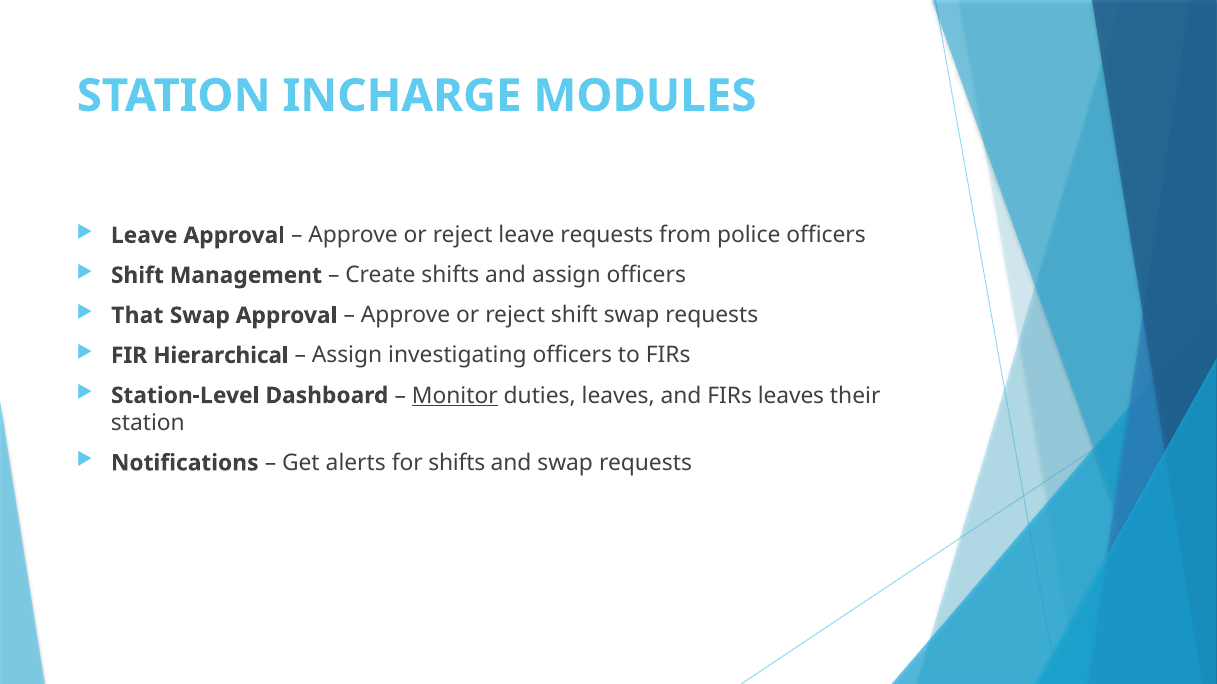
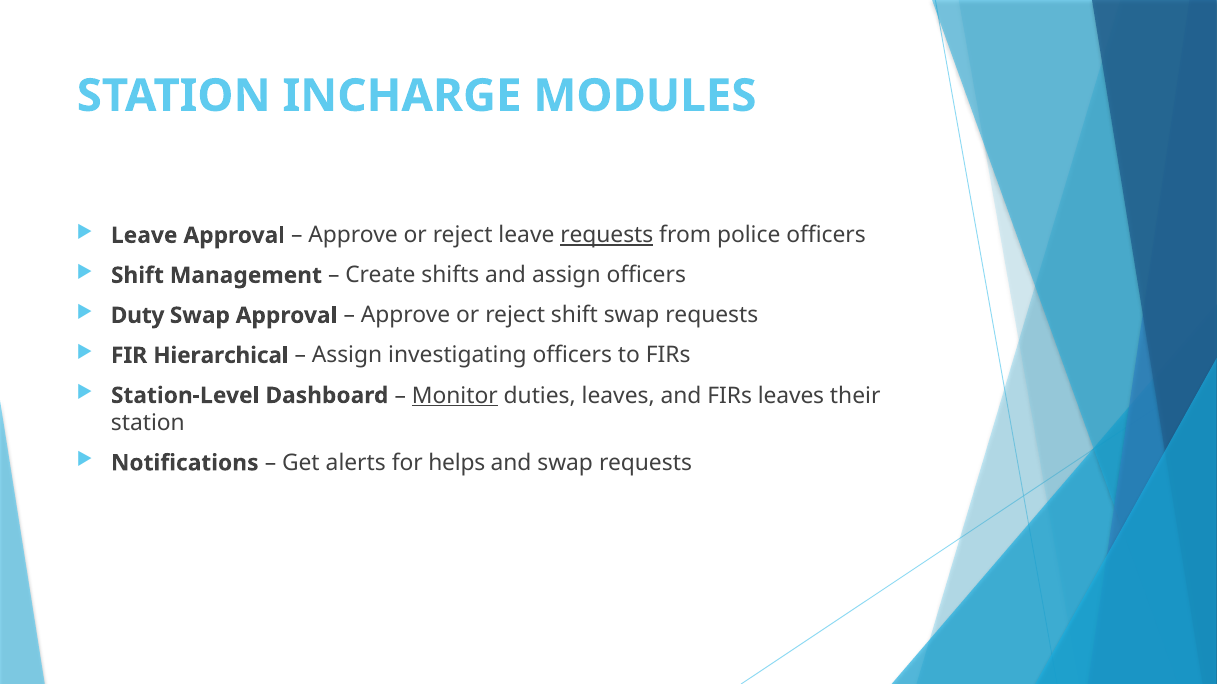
requests underline: none -> present (607, 236)
That: That -> Duty (138, 316)
for shifts: shifts -> helps (457, 463)
